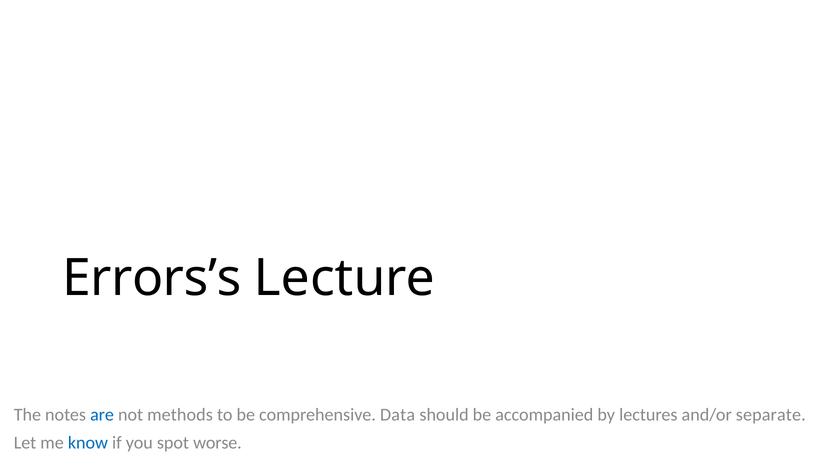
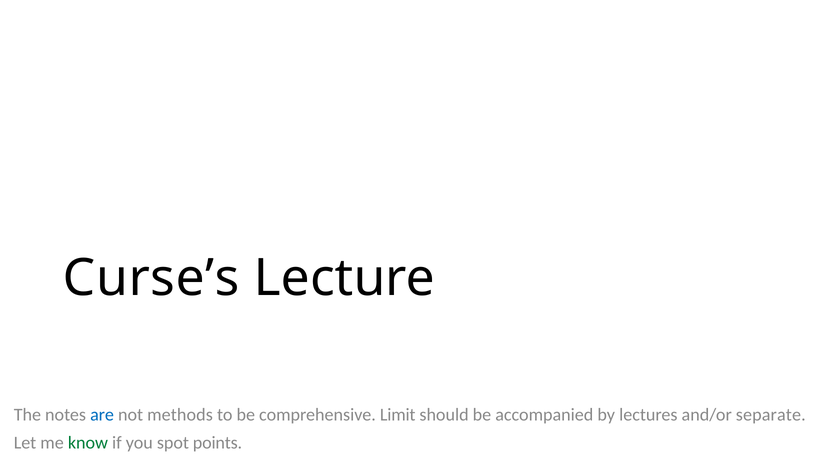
Errors’s: Errors’s -> Curse’s (151, 278)
Data: Data -> Limit (398, 415)
know colour: blue -> green (88, 443)
worse: worse -> points (217, 443)
